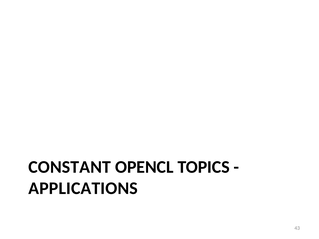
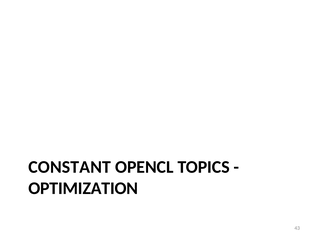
APPLICATIONS: APPLICATIONS -> OPTIMIZATION (83, 188)
